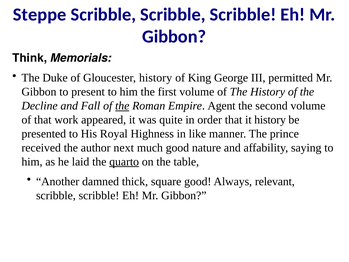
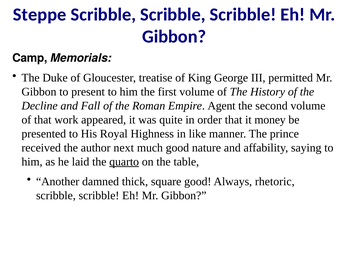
Think: Think -> Camp (30, 58)
Gloucester history: history -> treatise (156, 78)
the underline: present -> none (122, 106)
it history: history -> money (270, 120)
relevant: relevant -> rhetoric (275, 181)
